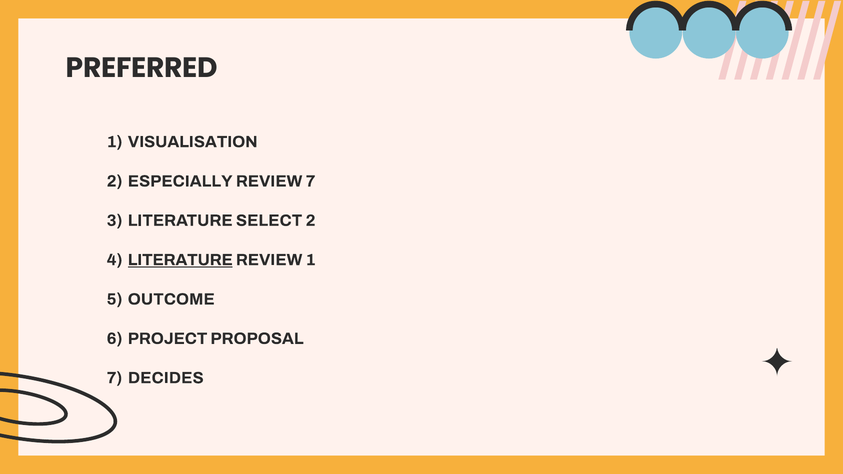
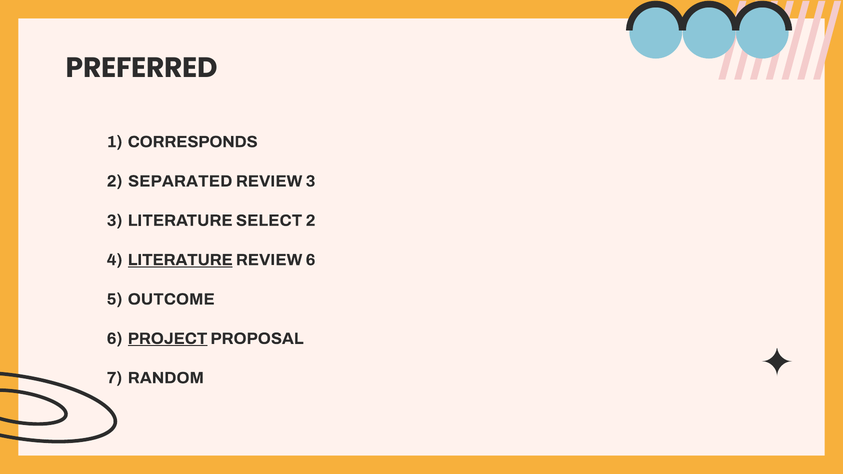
VISUALISATION: VISUALISATION -> CORRESPONDS (193, 142)
ESPECIALLY: ESPECIALLY -> SEPARATED (180, 181)
REVIEW 7: 7 -> 3 (311, 181)
REVIEW 1: 1 -> 6 (311, 260)
PROJECT underline: none -> present (168, 339)
DECIDES: DECIDES -> RANDOM (166, 378)
